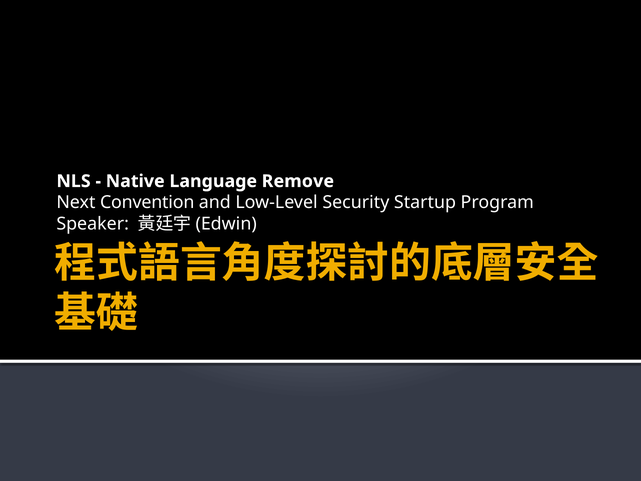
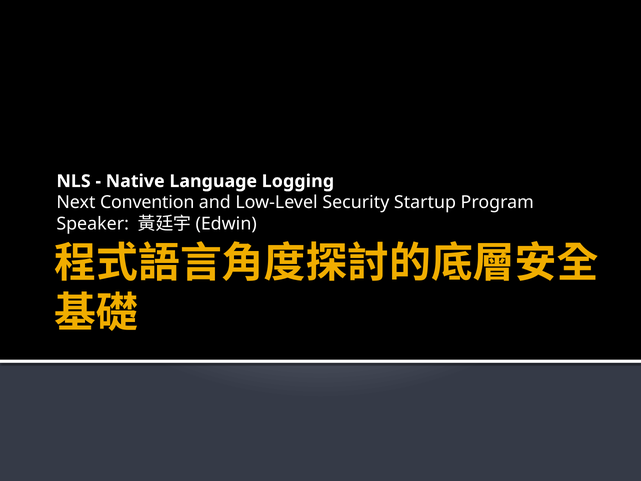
Remove: Remove -> Logging (298, 181)
